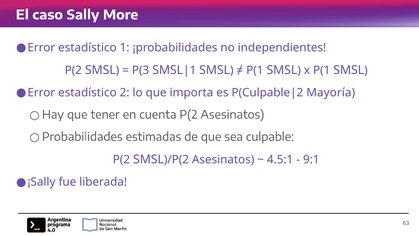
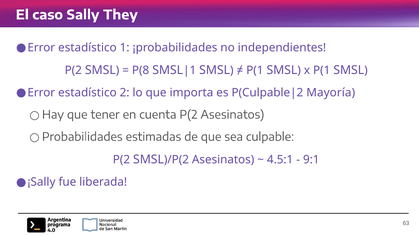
More: More -> They (120, 15)
P(3: P(3 -> P(8 (141, 70)
